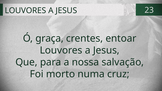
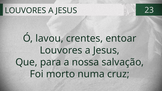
graça: graça -> lavou (49, 38)
